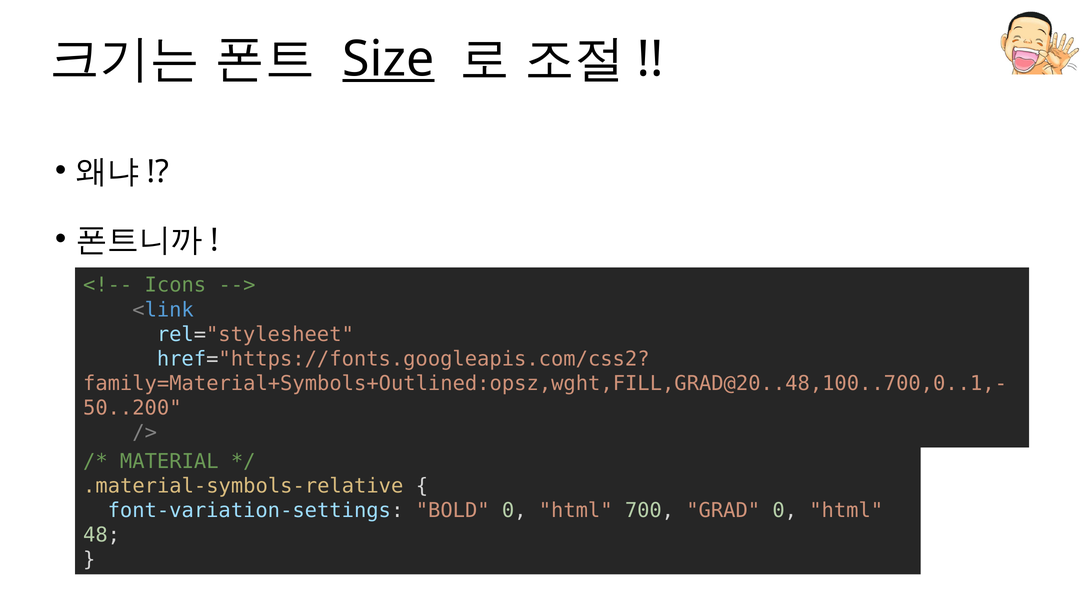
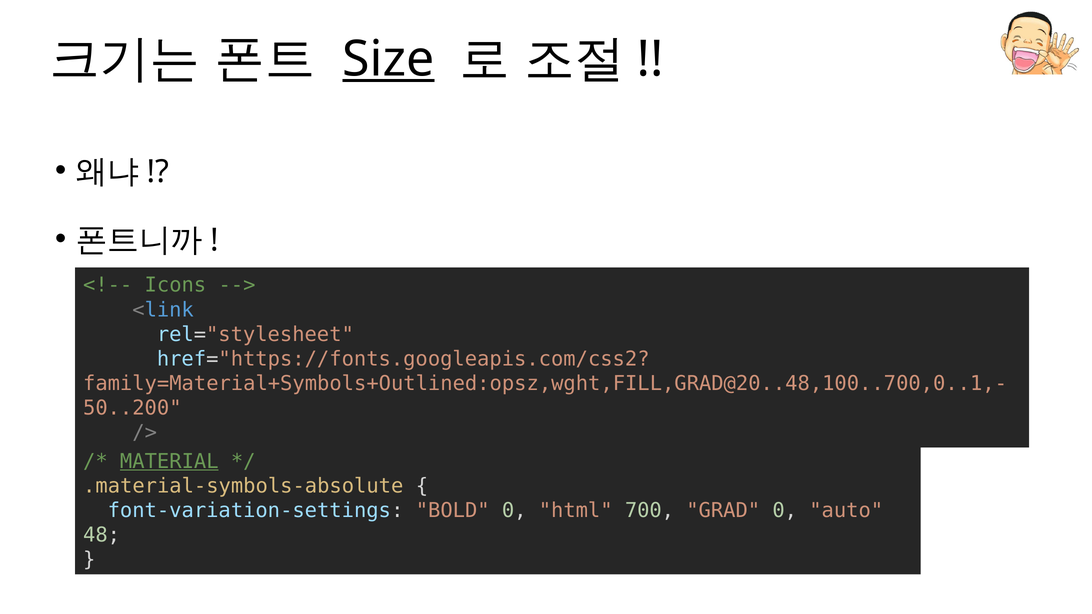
MATERIAL underline: none -> present (169, 461)
.material-symbols-relative: .material-symbols-relative -> .material-symbols-absolute (243, 486)
GRAD 0 html: html -> auto (846, 511)
